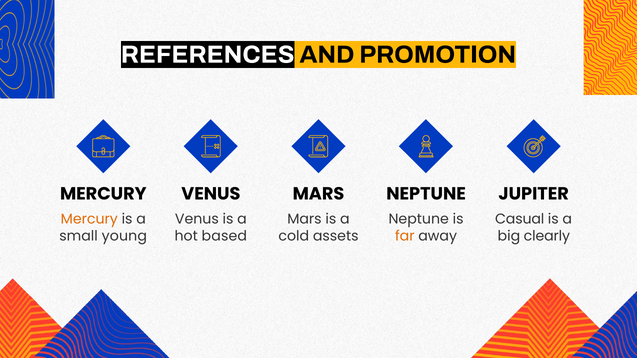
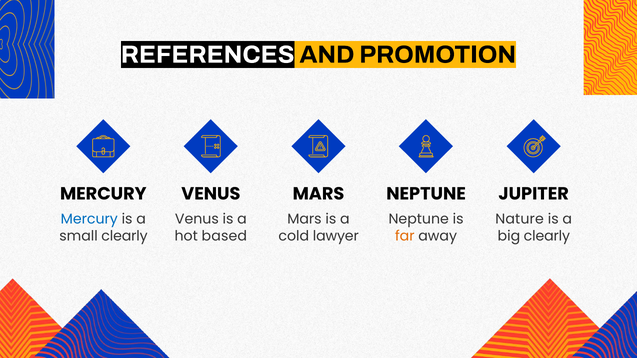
Mercury colour: orange -> blue (89, 219)
Casual: Casual -> Nature (520, 219)
small young: young -> clearly (124, 236)
assets: assets -> lawyer (336, 236)
